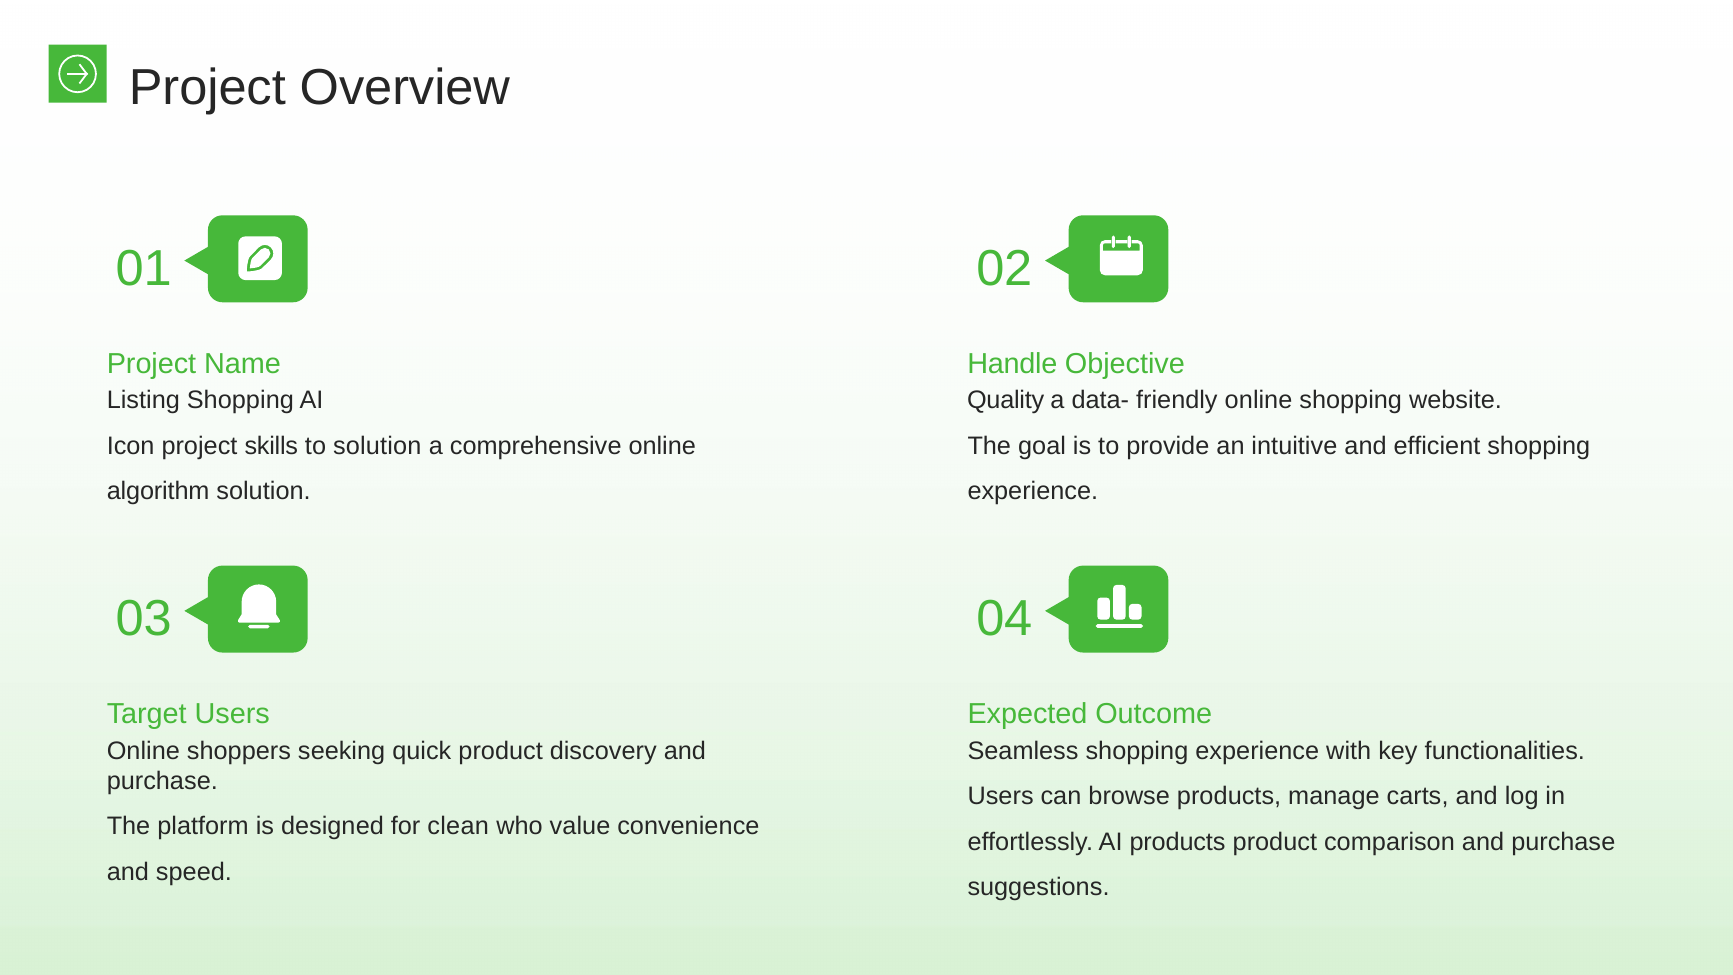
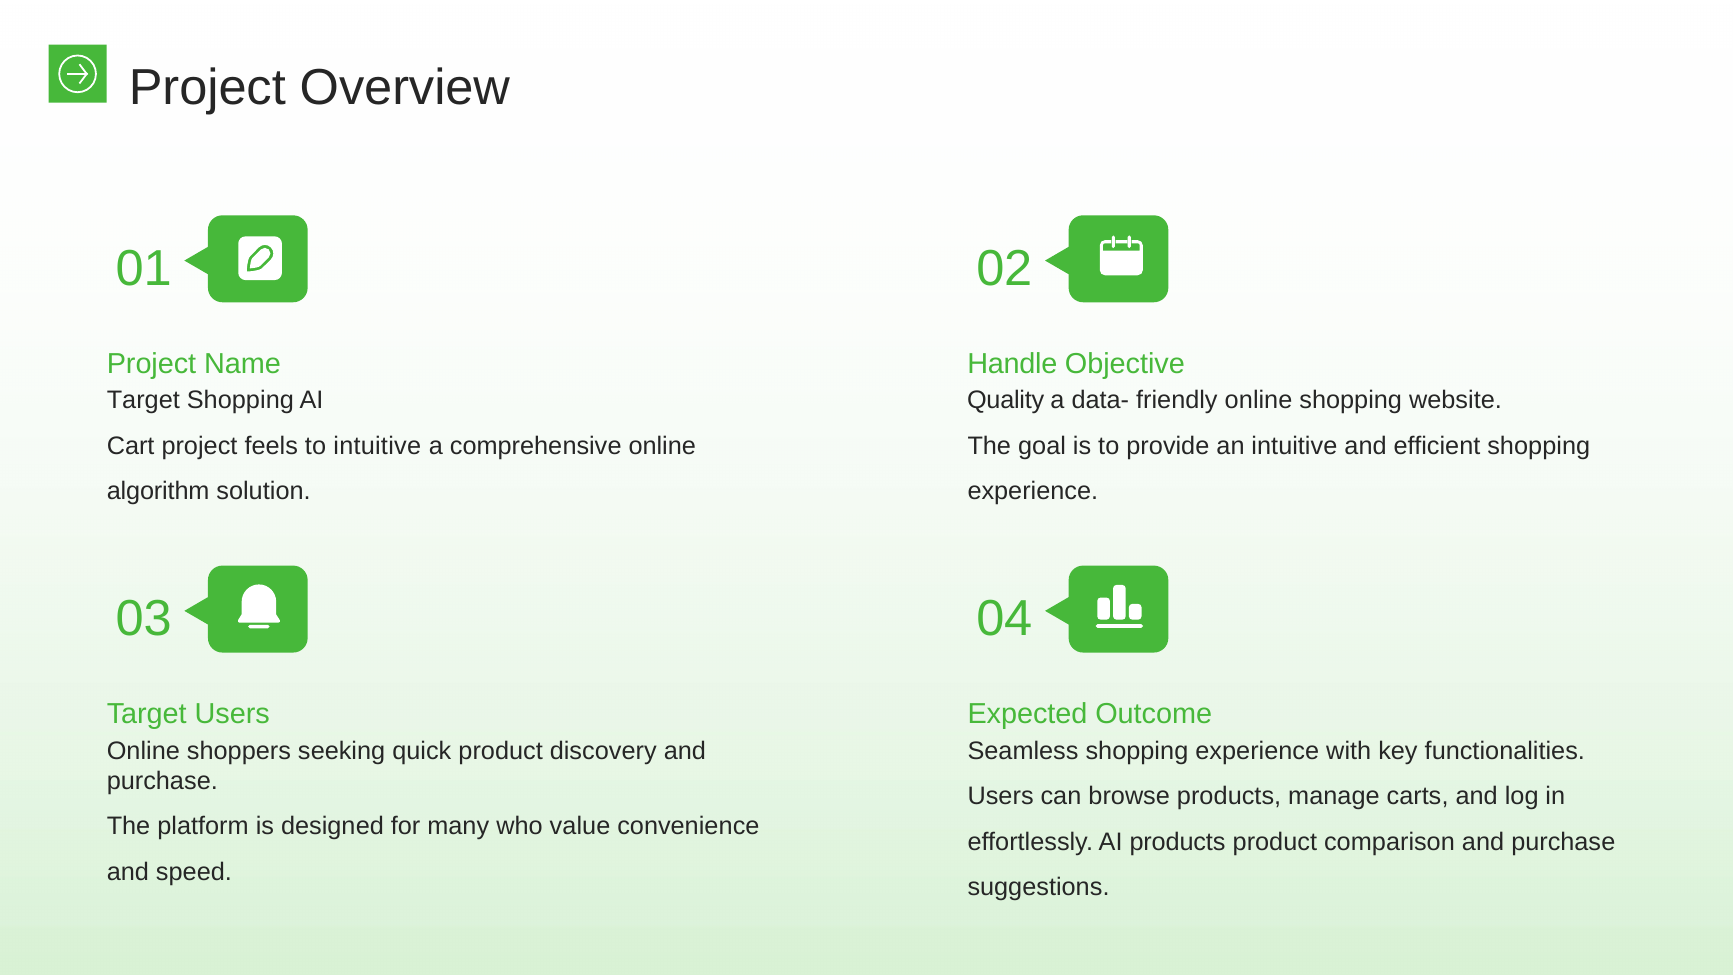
Listing: Listing -> Target (143, 400)
Icon: Icon -> Cart (131, 446)
skills: skills -> feels (271, 446)
to solution: solution -> intuitive (377, 446)
clean: clean -> many (458, 826)
